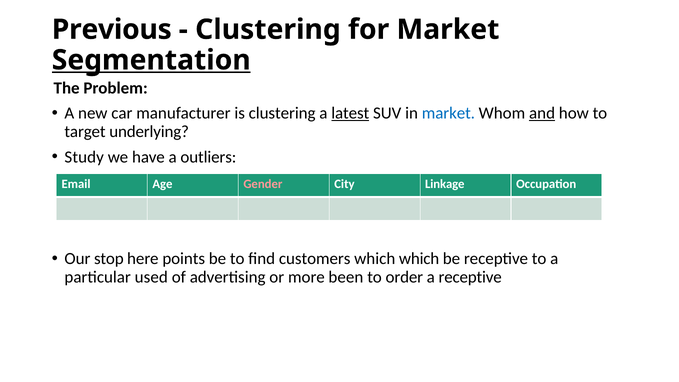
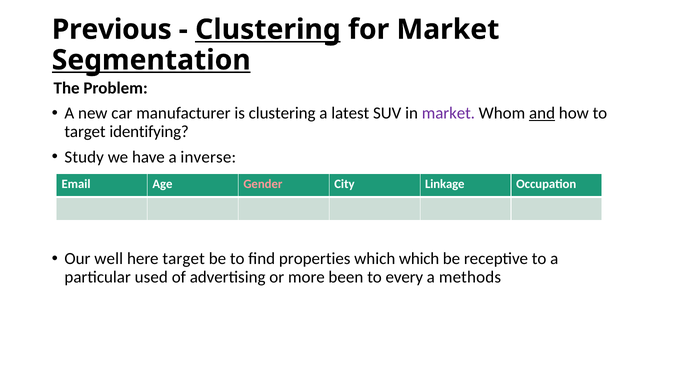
Clustering underline: none -> present (268, 30)
latest underline: present -> none (350, 113)
market colour: blue -> purple (448, 113)
underlying: underlying -> identifying (149, 132)
outliers: outliers -> inverse (208, 157)
stop: stop -> well (109, 259)
here points: points -> target (184, 259)
customers: customers -> properties (315, 259)
order: order -> every (404, 277)
a receptive: receptive -> methods (470, 277)
